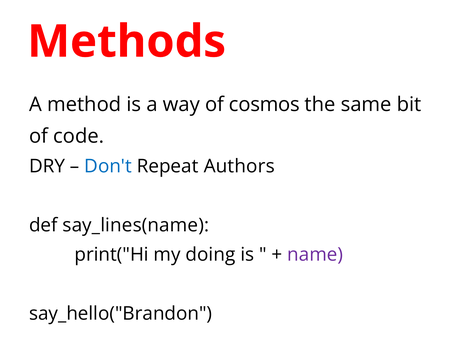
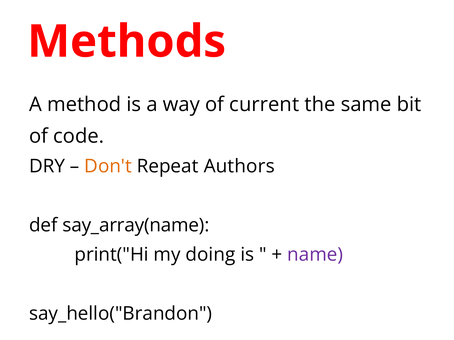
cosmos: cosmos -> current (264, 105)
Don't colour: blue -> orange (108, 166)
say_lines(name: say_lines(name -> say_array(name (136, 225)
